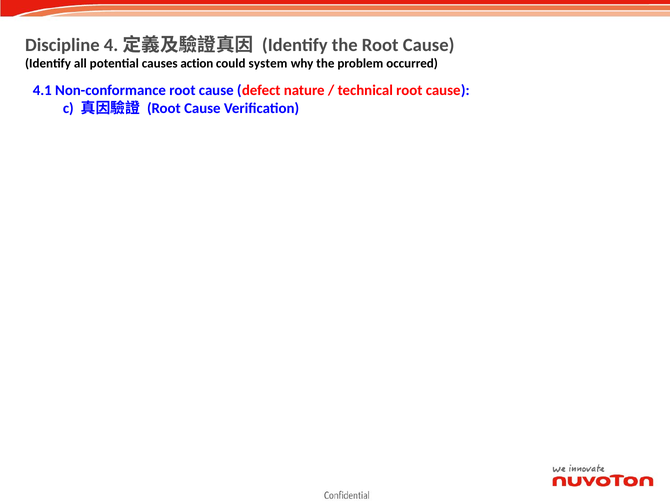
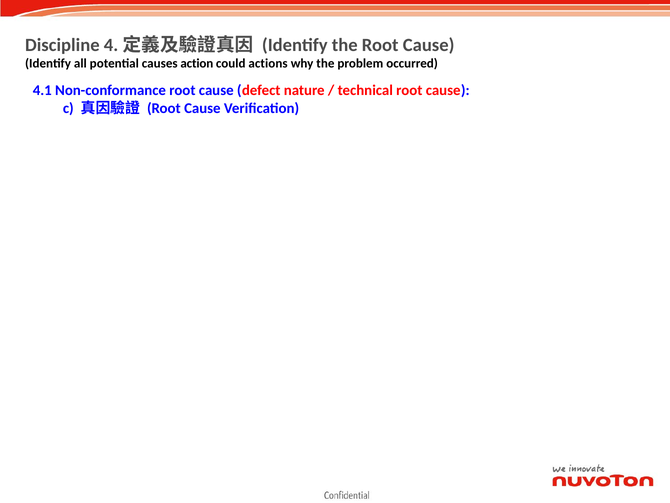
system: system -> actions (268, 64)
